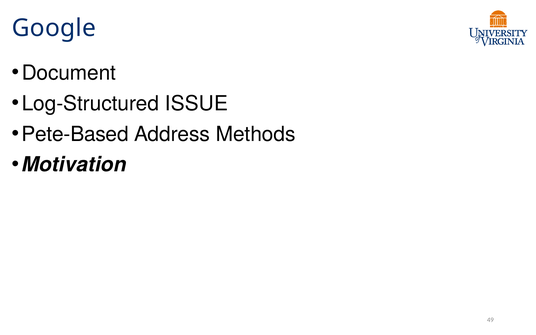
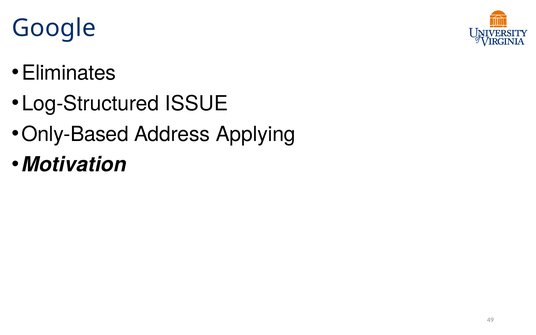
Document: Document -> Eliminates (69, 73)
Pete-Based: Pete-Based -> Only-Based (75, 134)
Methods: Methods -> Applying (256, 134)
